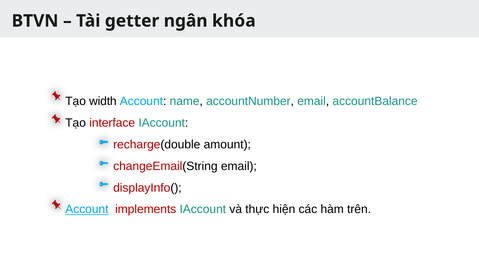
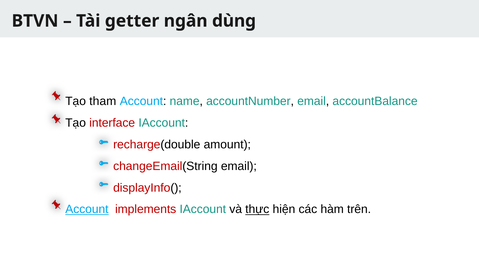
khóa: khóa -> dùng (234, 21)
width: width -> tham (103, 101)
thực underline: none -> present (257, 209)
